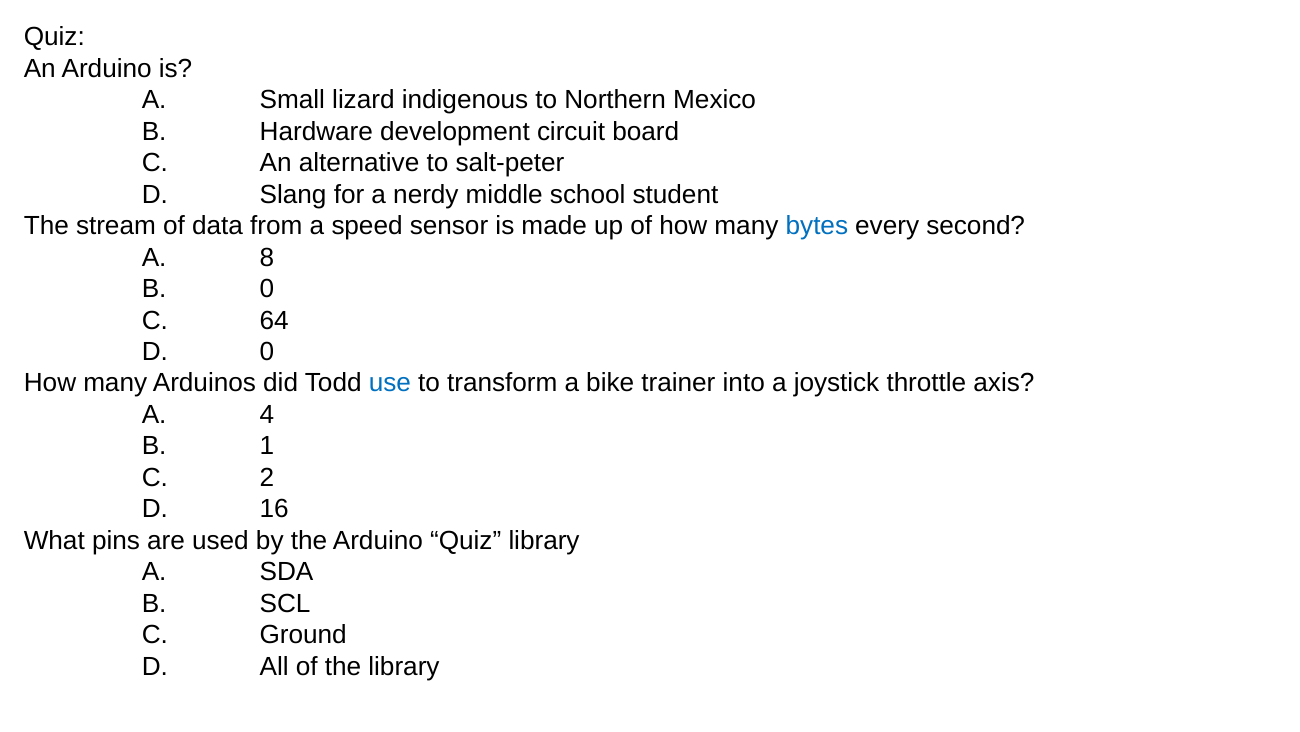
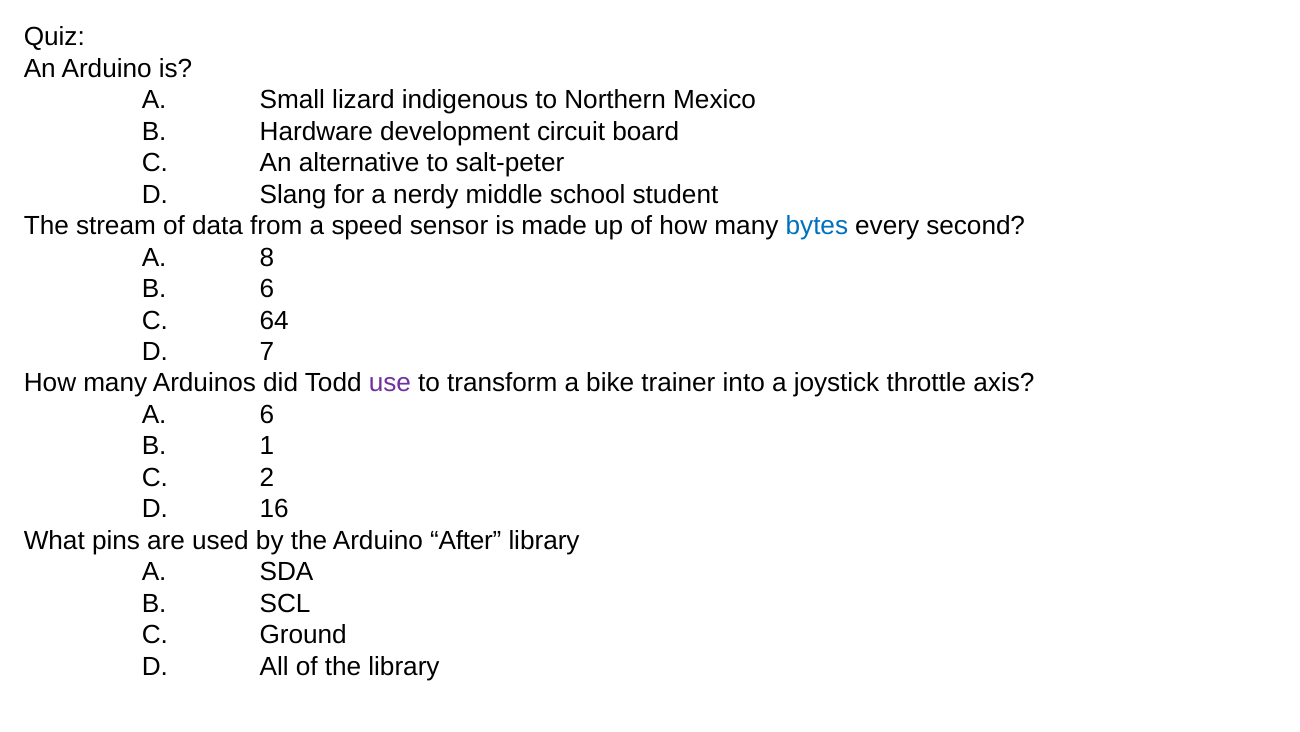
B 0: 0 -> 6 (267, 289)
D 0: 0 -> 7 (267, 351)
use colour: blue -> purple (390, 383)
A 4: 4 -> 6 (267, 414)
Arduino Quiz: Quiz -> After (466, 540)
